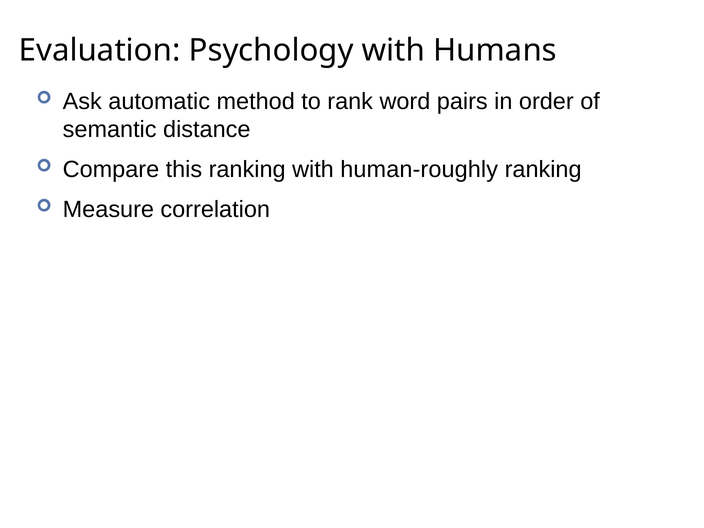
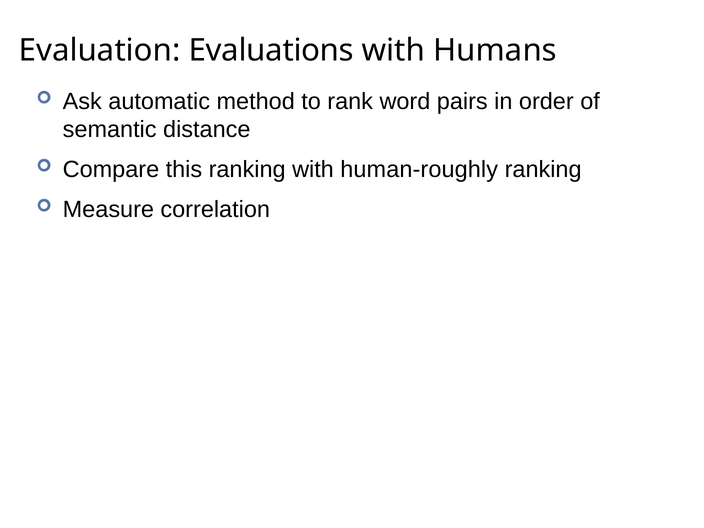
Psychology: Psychology -> Evaluations (271, 51)
